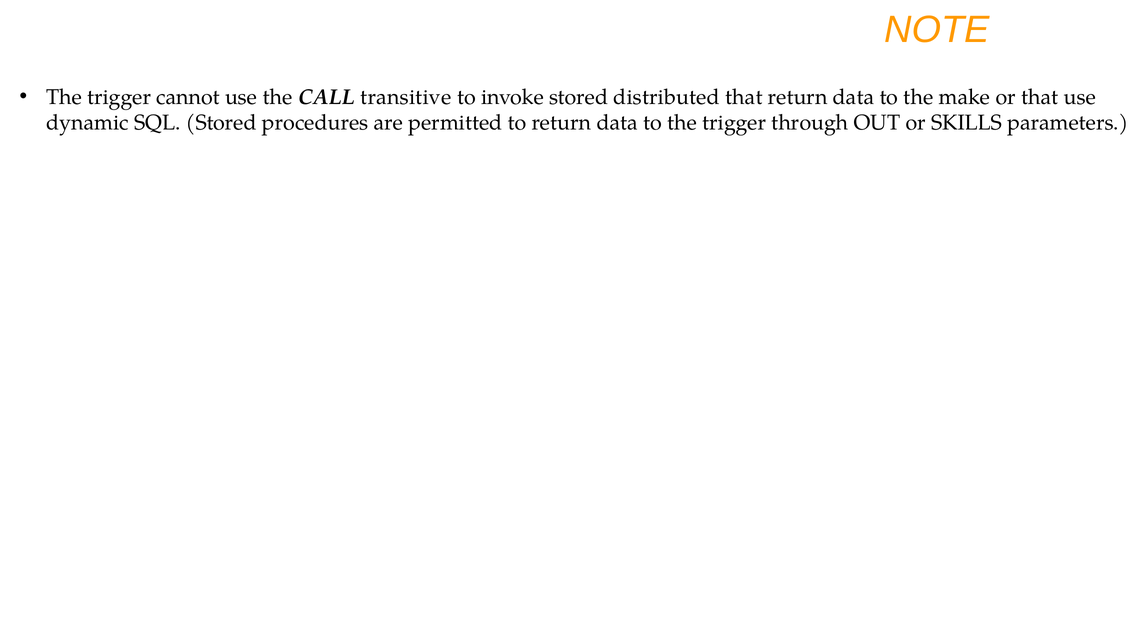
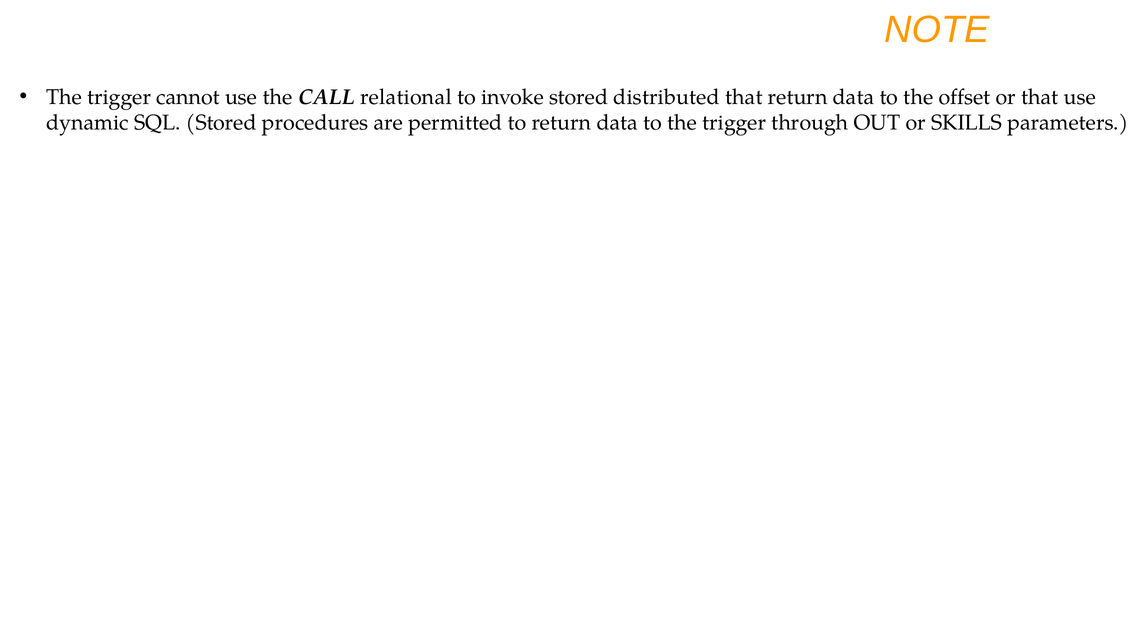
transitive: transitive -> relational (406, 97)
make: make -> offset (965, 97)
